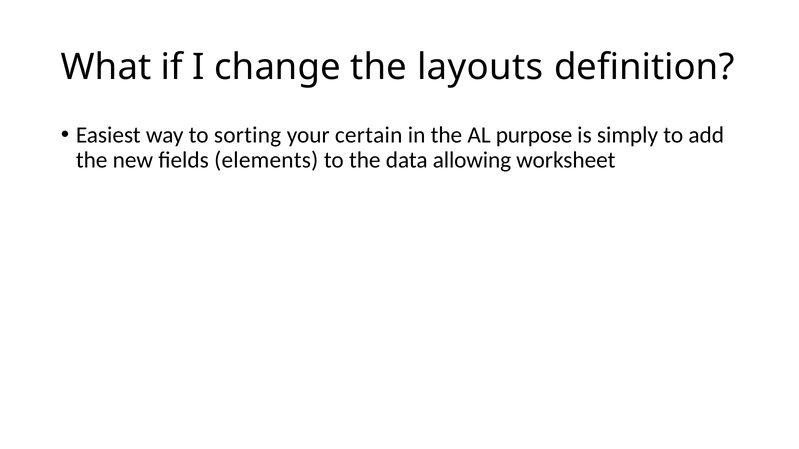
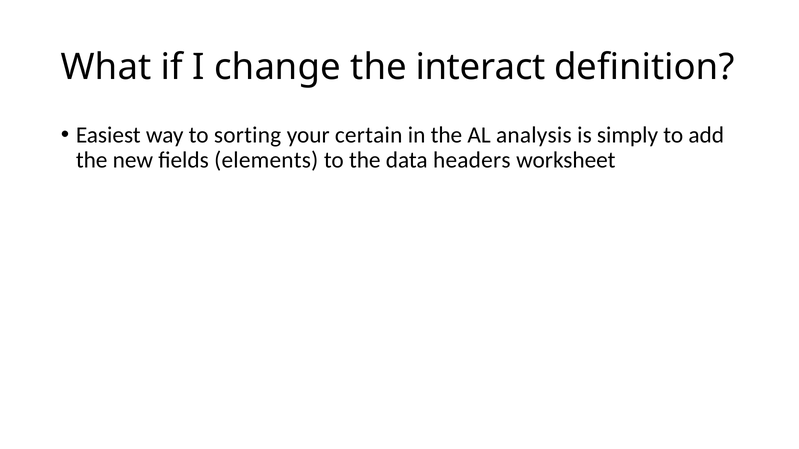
layouts: layouts -> interact (481, 67)
purpose: purpose -> analysis (534, 135)
allowing: allowing -> headers (472, 160)
